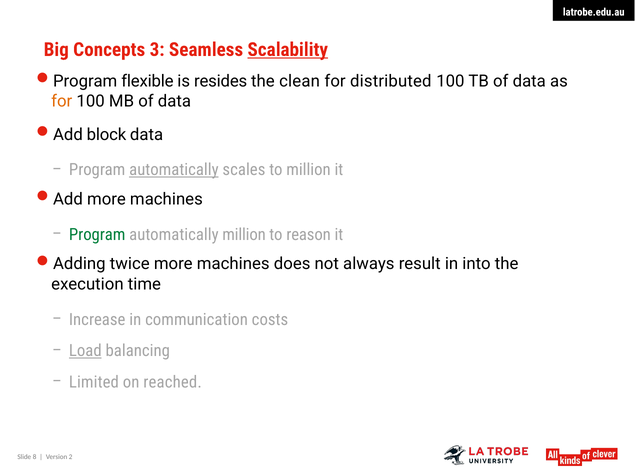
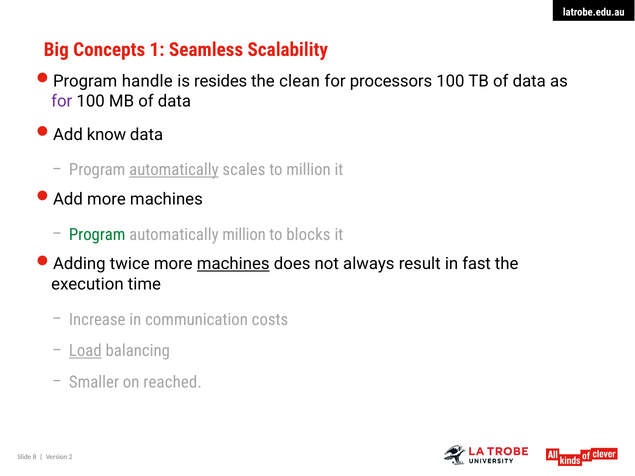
3: 3 -> 1 (157, 50)
Scalability underline: present -> none (288, 50)
flexible: flexible -> handle (147, 81)
distributed: distributed -> processors (391, 81)
for colour: orange -> purple (62, 101)
block: block -> know (107, 135)
reason: reason -> blocks (308, 235)
machines underline: none -> present (233, 264)
into: into -> fast (477, 264)
Limited: Limited -> Smaller (94, 382)
